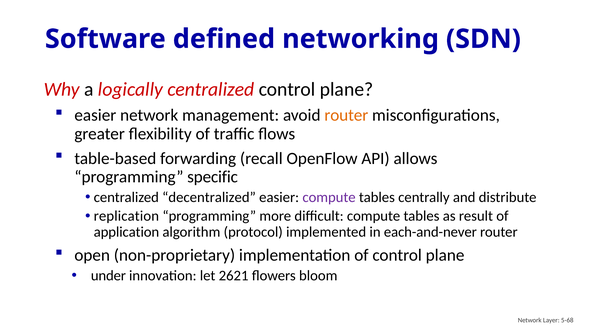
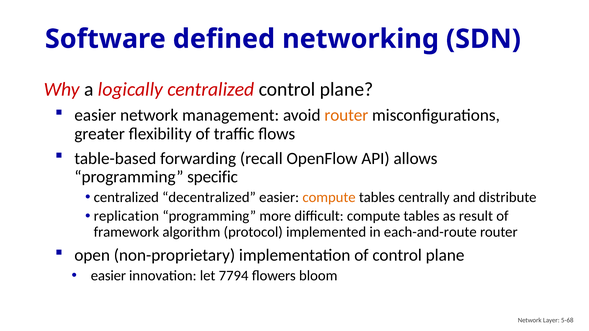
compute colour: purple -> orange (329, 197)
application: application -> framework (126, 232)
each-and-never: each-and-never -> each-and-route (430, 232)
under: under -> easier (108, 276)
2621: 2621 -> 7794 (234, 276)
